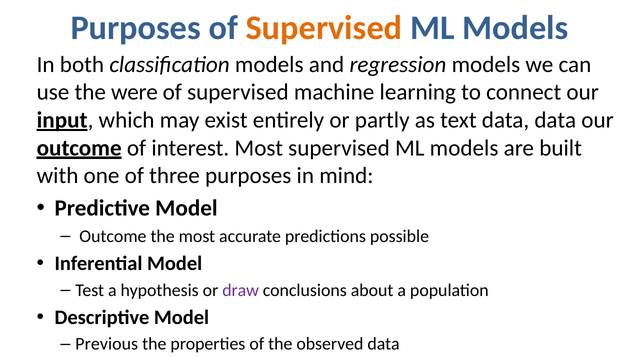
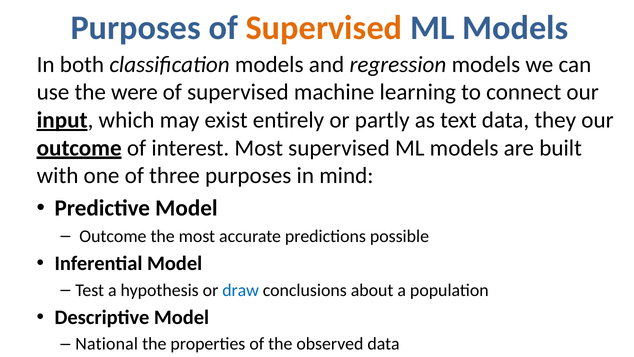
data data: data -> they (555, 120)
draw colour: purple -> blue (241, 290)
Previous: Previous -> National (107, 344)
